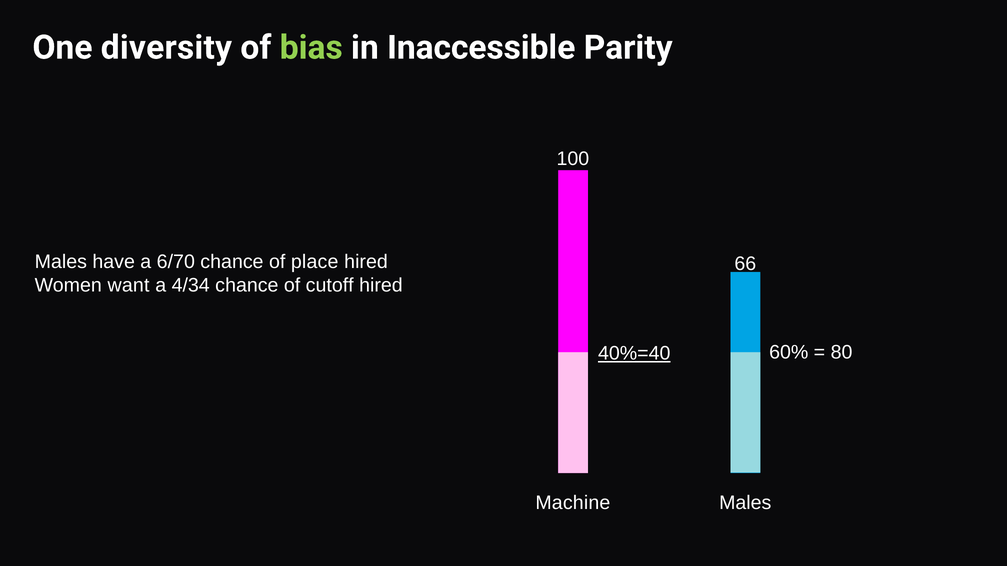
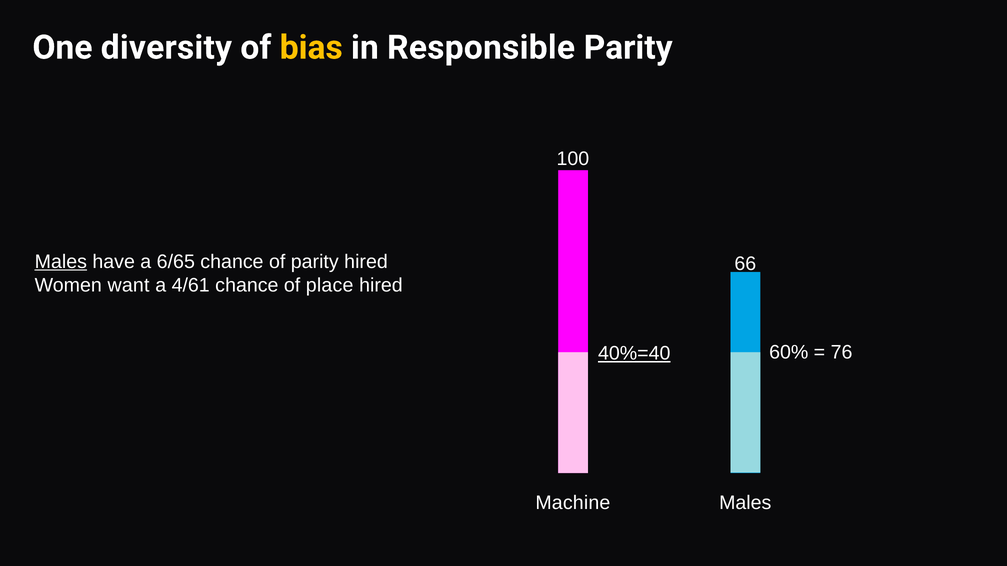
bias colour: light green -> yellow (311, 48)
Inaccessible: Inaccessible -> Responsible (481, 48)
Males underline: none -> present (61, 262)
6/70: 6/70 -> 6/65 (176, 262)
of place: place -> parity (315, 262)
4/34: 4/34 -> 4/61 (191, 285)
cutoff: cutoff -> place (330, 285)
80: 80 -> 76 (842, 353)
